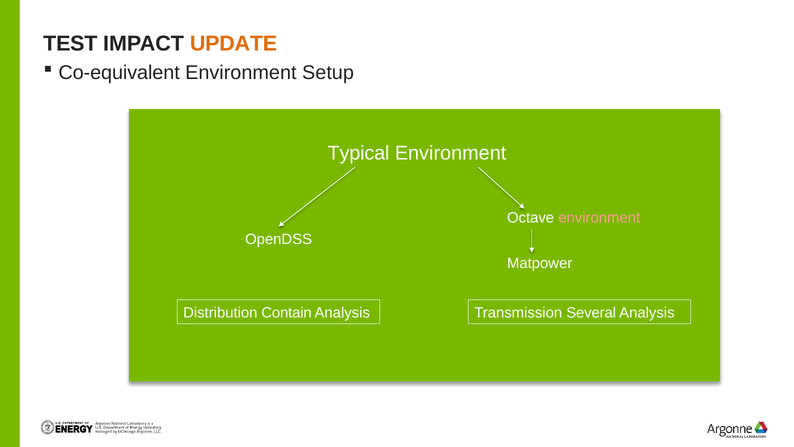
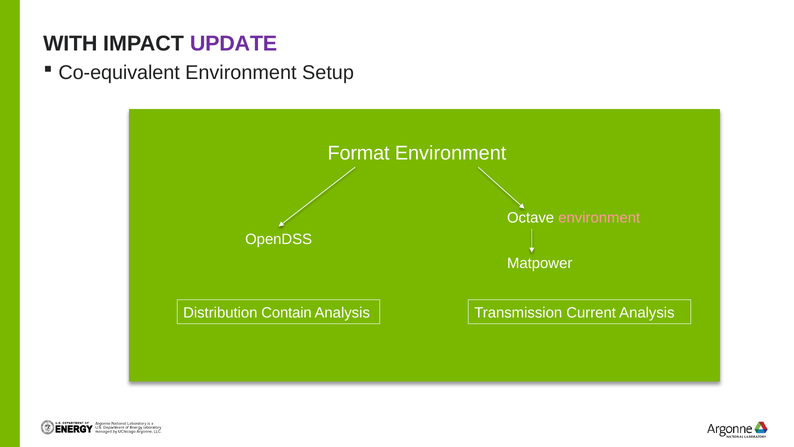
TEST: TEST -> WITH (70, 43)
UPDATE colour: orange -> purple (234, 43)
Typical: Typical -> Format (359, 153)
Several: Several -> Current (591, 313)
